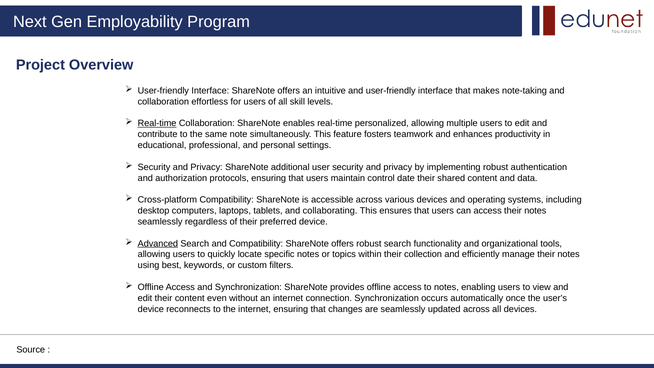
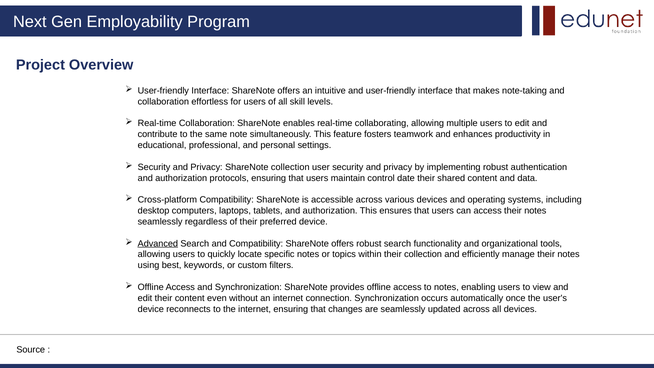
Real-time underline: present -> none (157, 123)
personalized: personalized -> collaborating (382, 123)
ShareNote additional: additional -> collection (290, 167)
tablets and collaborating: collaborating -> authorization (330, 211)
